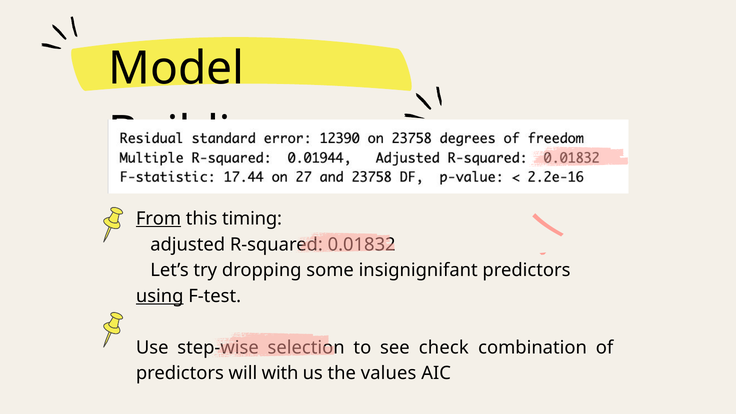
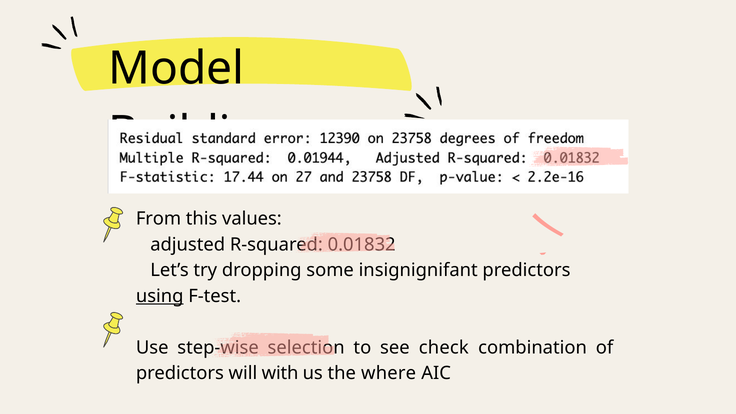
From underline: present -> none (158, 219)
timing: timing -> values (252, 219)
values: values -> where (389, 373)
